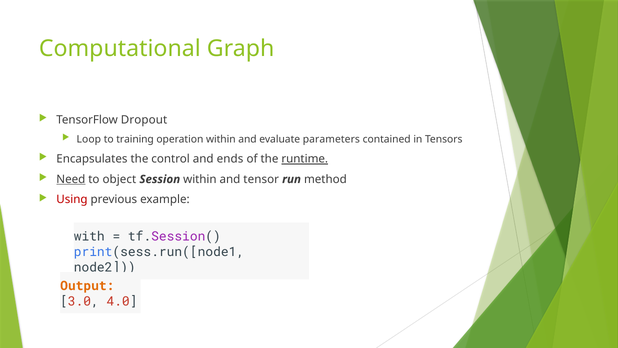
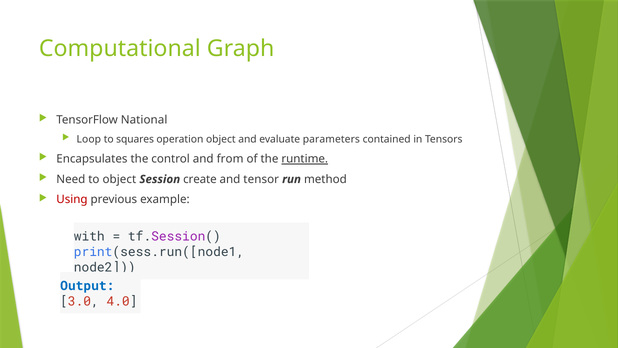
Dropout: Dropout -> National (144, 120)
training: training -> squares (135, 139)
operation within: within -> object (221, 139)
ends: ends -> from (230, 159)
Need underline: present -> none (71, 179)
Session within: within -> create (200, 179)
Output colour: orange -> blue (87, 285)
